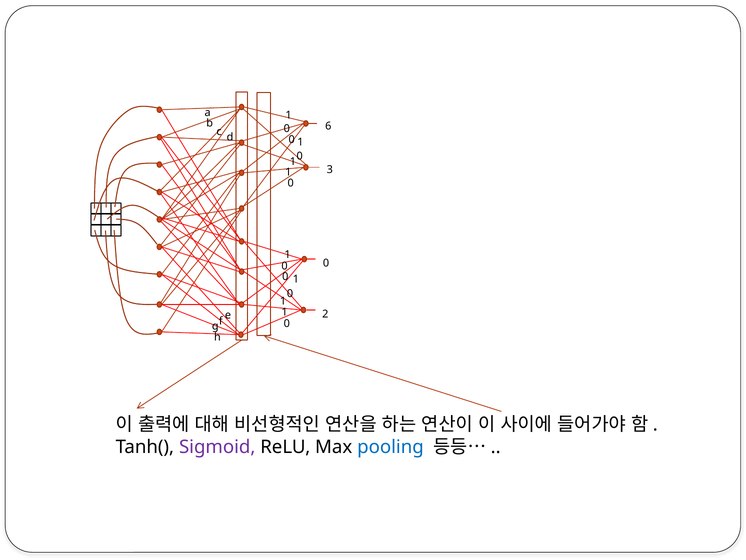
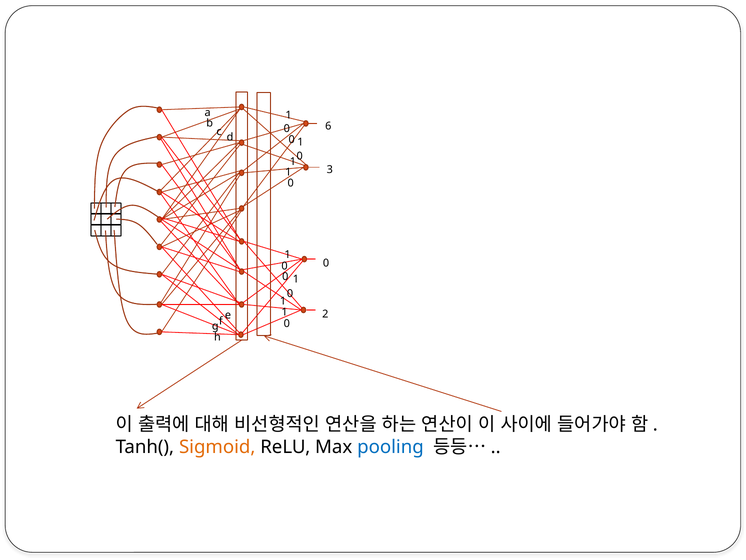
Sigmoid colour: purple -> orange (217, 447)
